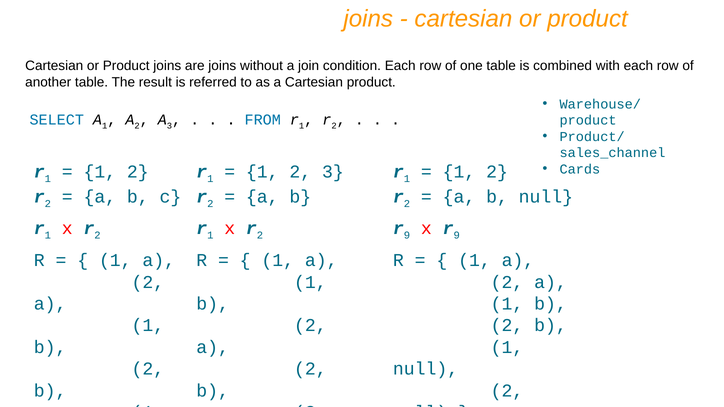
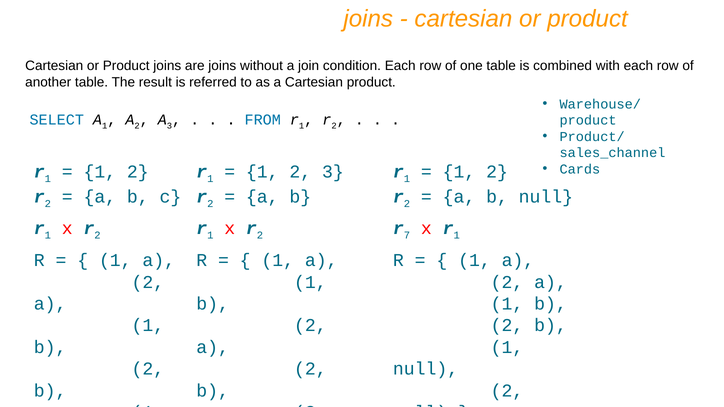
9: 9 -> 7 (407, 236)
x r 9: 9 -> 1 (457, 236)
